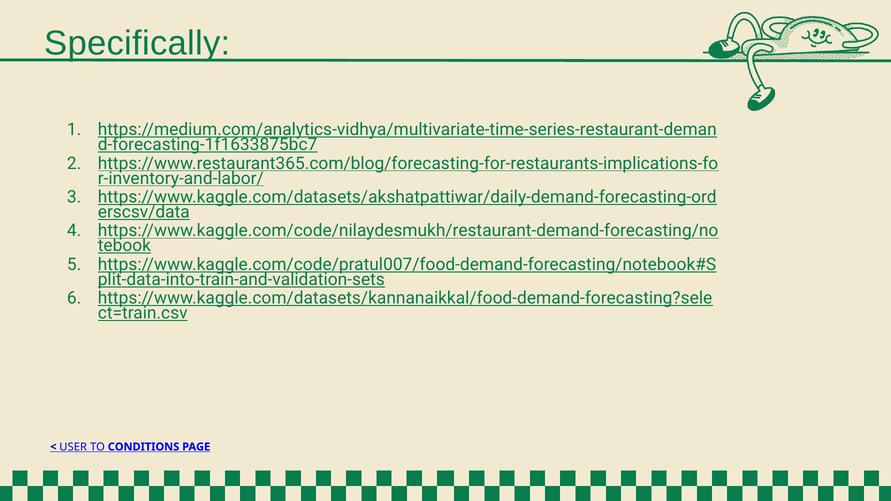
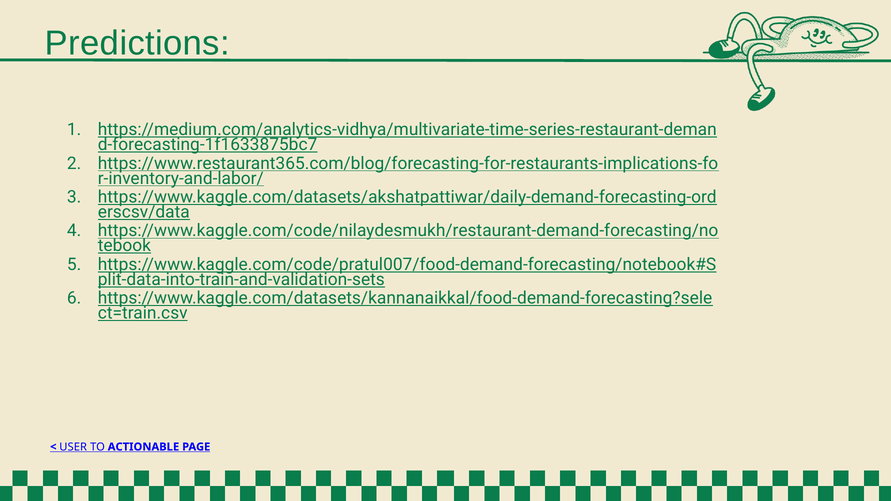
Specifically: Specifically -> Predictions (137, 43)
CONDITIONS: CONDITIONS -> ACTIONABLE (143, 447)
